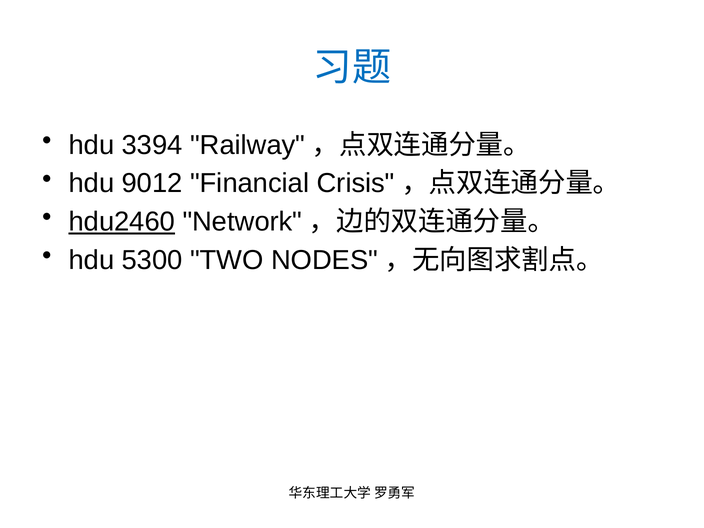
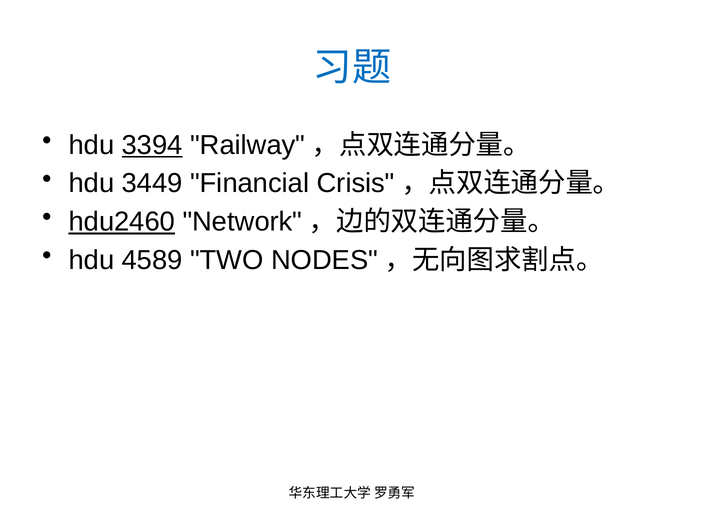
3394 underline: none -> present (152, 145)
9012: 9012 -> 3449 (152, 183)
5300: 5300 -> 4589 (152, 260)
